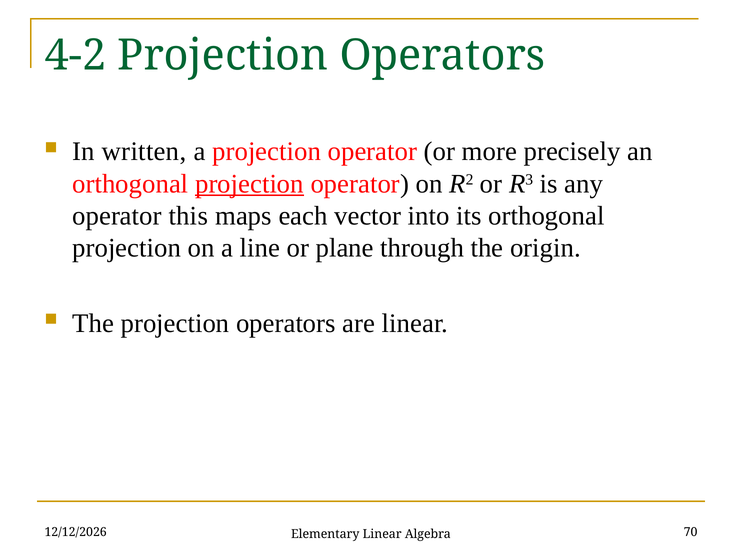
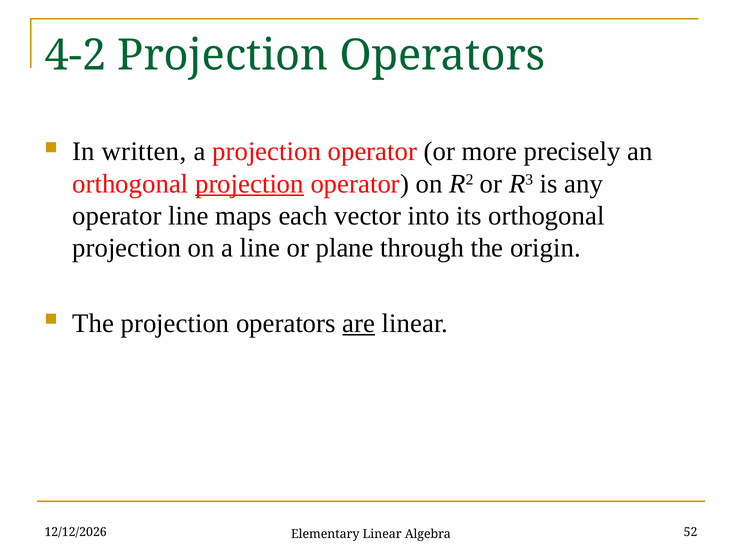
operator this: this -> line (188, 216)
are underline: none -> present (359, 323)
70: 70 -> 52 (691, 531)
